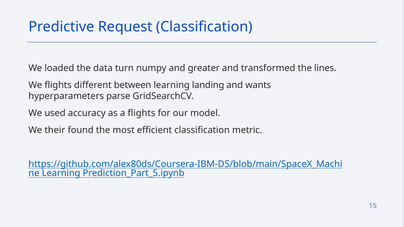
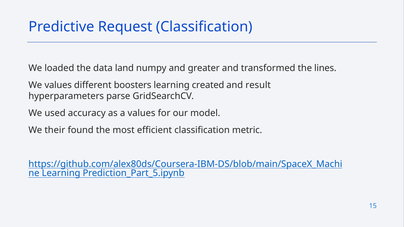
turn: turn -> land (124, 68)
We flights: flights -> values (58, 85)
between: between -> boosters (133, 85)
landing: landing -> created (208, 85)
wants: wants -> result (258, 85)
a flights: flights -> values (142, 113)
